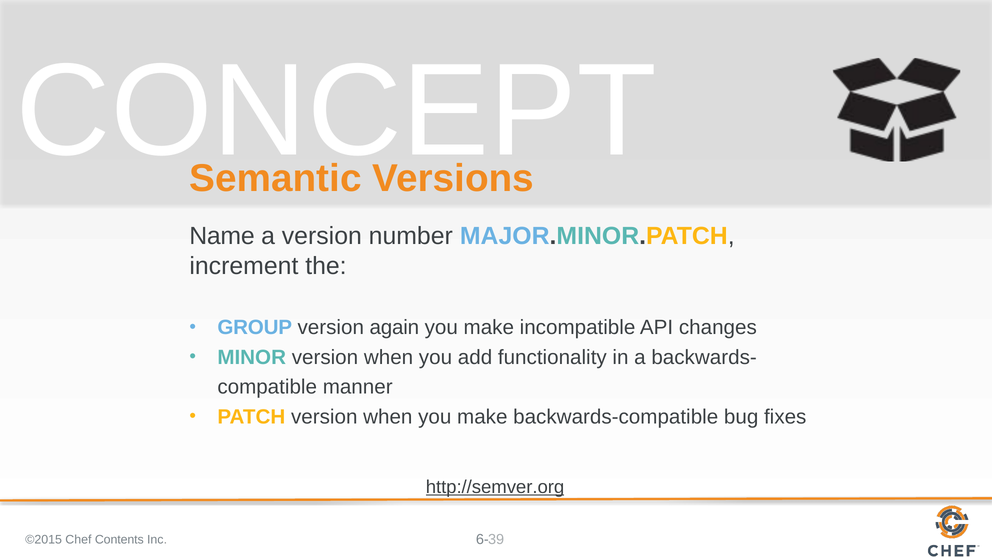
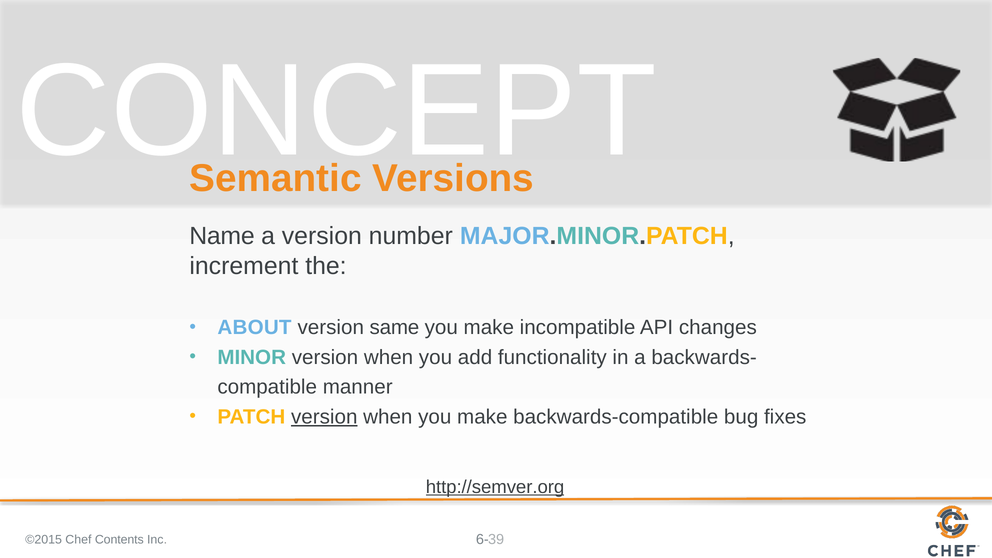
GROUP: GROUP -> ABOUT (255, 328)
again: again -> same (394, 328)
version underline: none -> present (324, 417)
